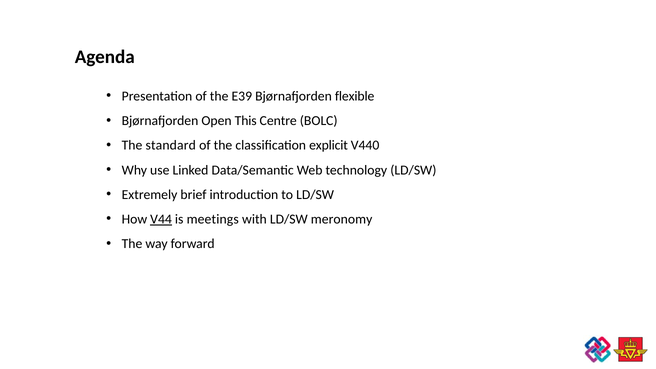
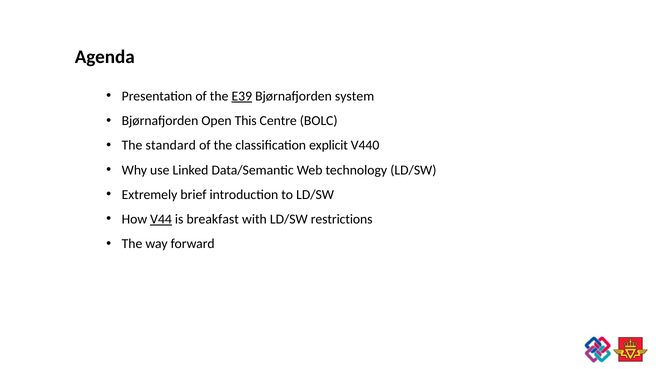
E39 underline: none -> present (242, 96)
flexible: flexible -> system (355, 96)
meetings: meetings -> breakfast (213, 219)
meronomy: meronomy -> restrictions (342, 219)
